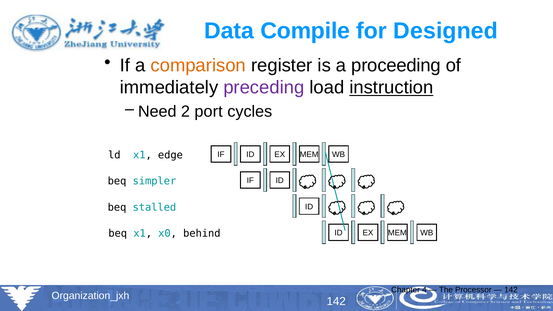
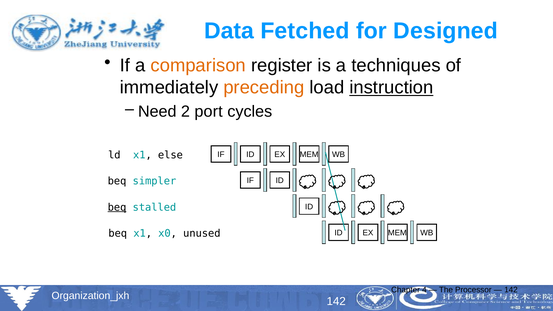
Compile: Compile -> Fetched (305, 31)
proceeding: proceeding -> techniques (396, 65)
preceding colour: purple -> orange (264, 88)
edge: edge -> else (170, 155)
beq underline: none -> present (117, 207)
behind: behind -> unused (202, 234)
